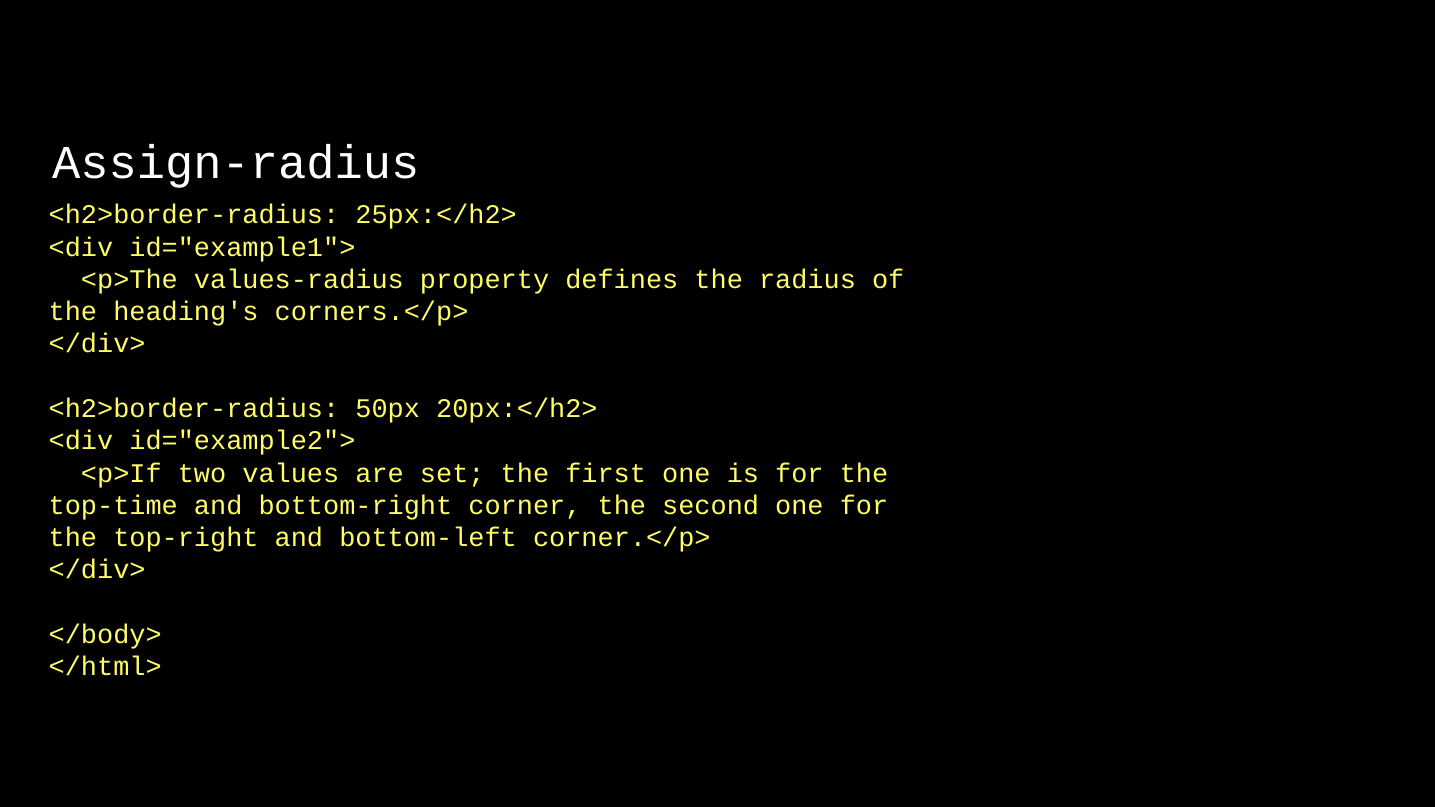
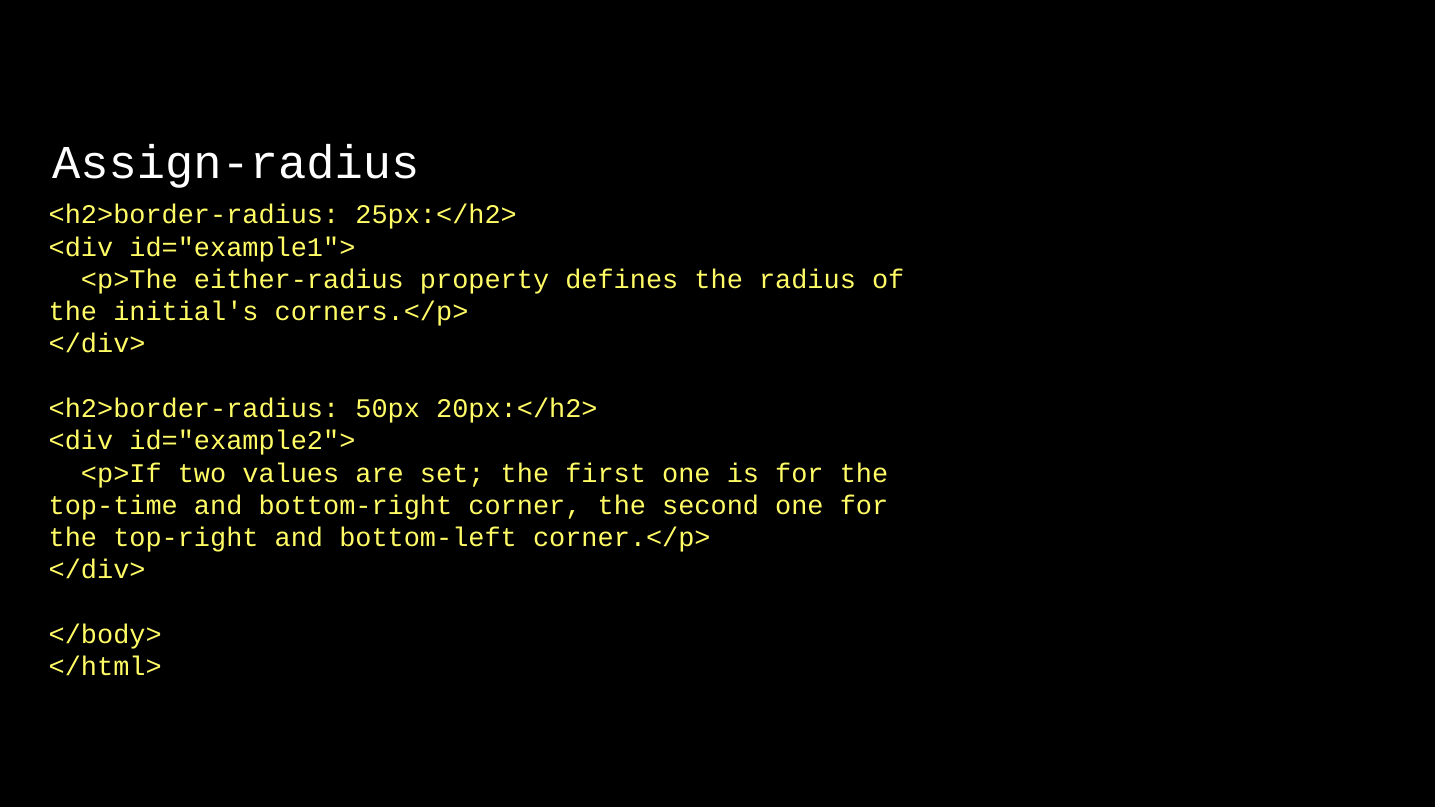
values-radius: values-radius -> either-radius (299, 280)
heading's: heading's -> initial's (186, 312)
